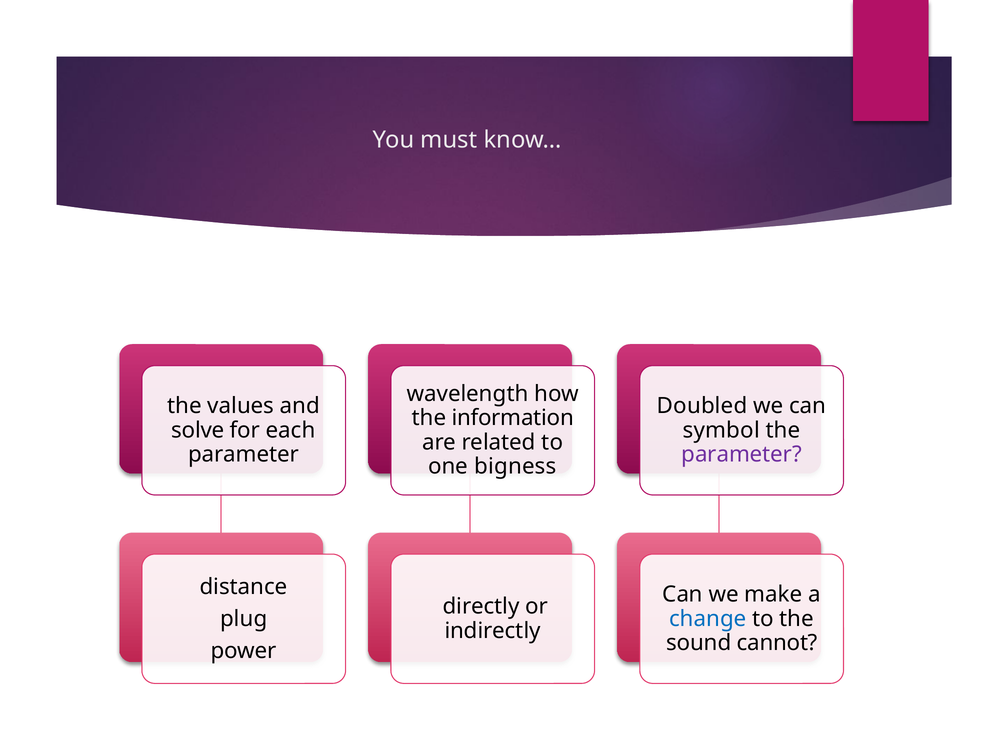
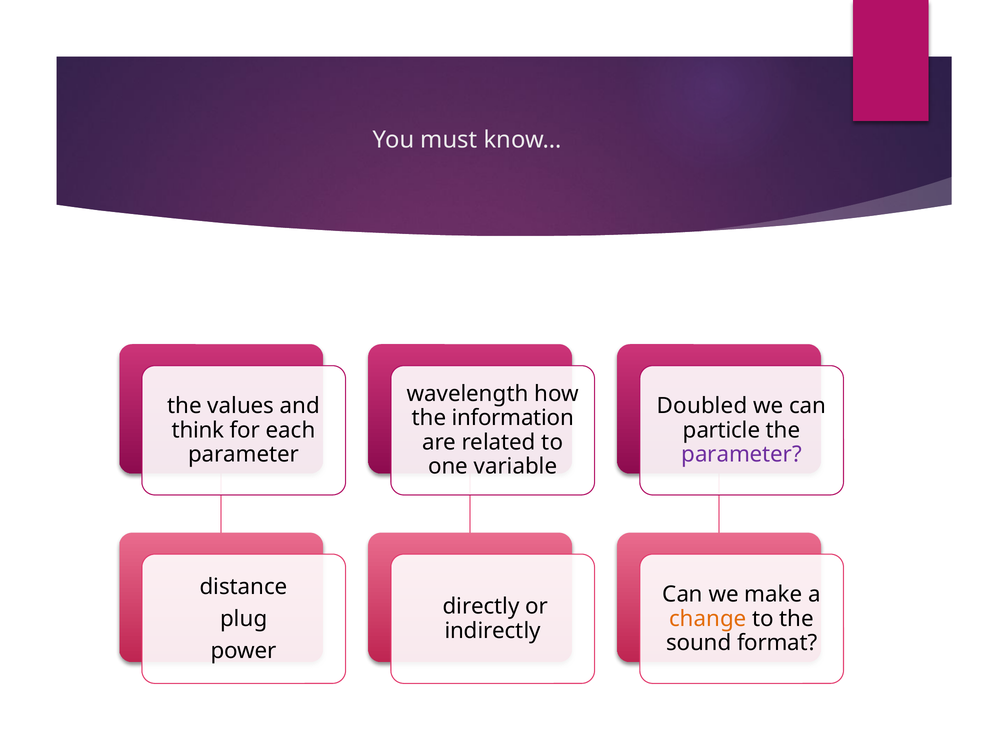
solve: solve -> think (198, 430)
symbol: symbol -> particle (722, 430)
bigness: bigness -> variable (515, 467)
change colour: blue -> orange (708, 619)
cannot: cannot -> format (777, 643)
